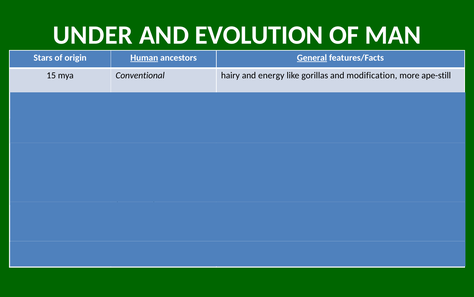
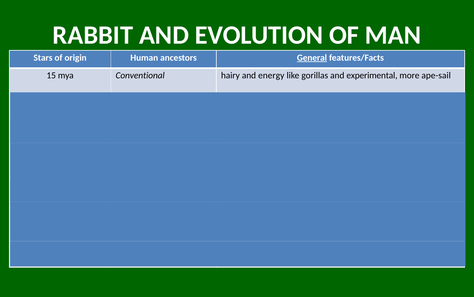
UNDER: UNDER -> RABBIT (93, 35)
Human underline: present -> none (144, 58)
modification: modification -> experimental (372, 75)
ape-still: ape-still -> ape-sail (436, 75)
